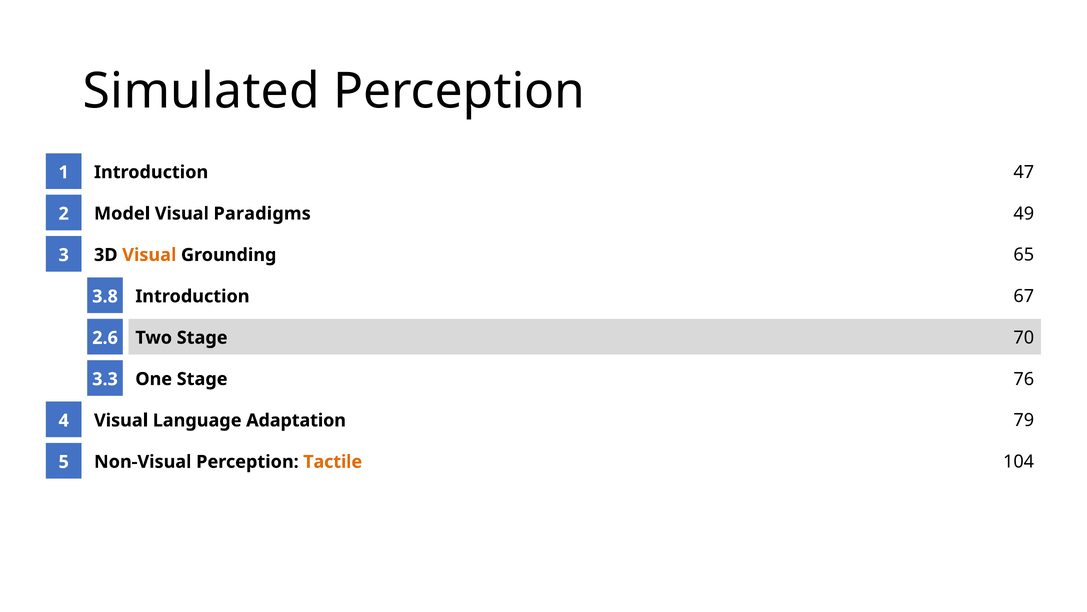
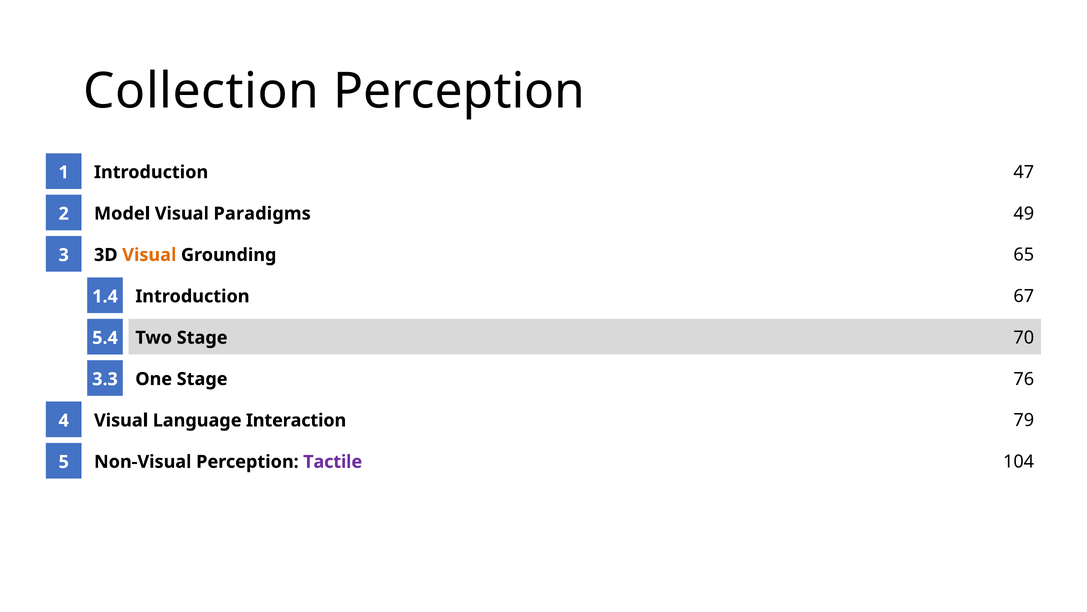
Simulated: Simulated -> Collection (201, 91)
3.8: 3.8 -> 1.4 (105, 296)
2.6: 2.6 -> 5.4 (105, 338)
Adaptation: Adaptation -> Interaction (296, 420)
Tactile colour: orange -> purple (333, 461)
